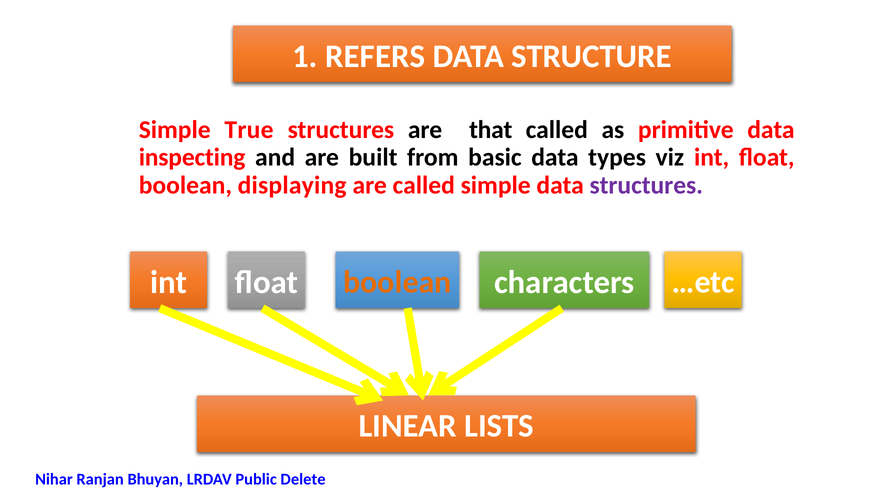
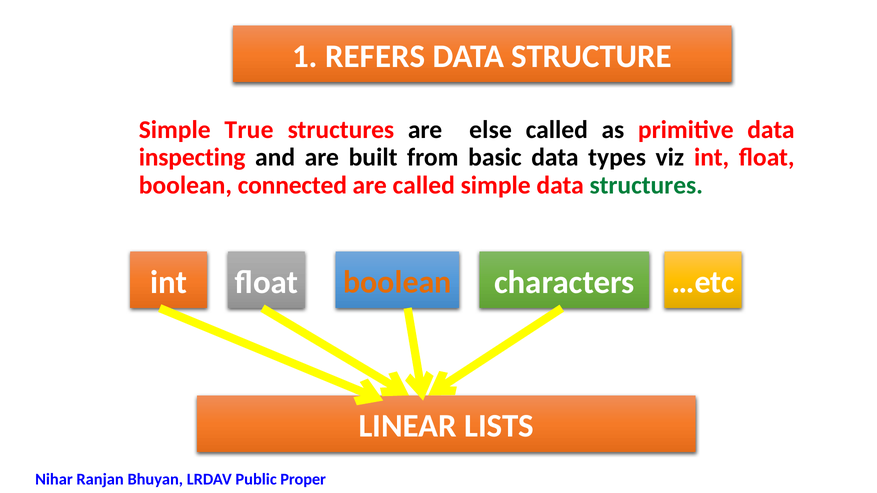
that: that -> else (491, 130)
displaying: displaying -> connected (292, 185)
structures colour: purple -> green (646, 185)
Delete: Delete -> Proper (303, 480)
